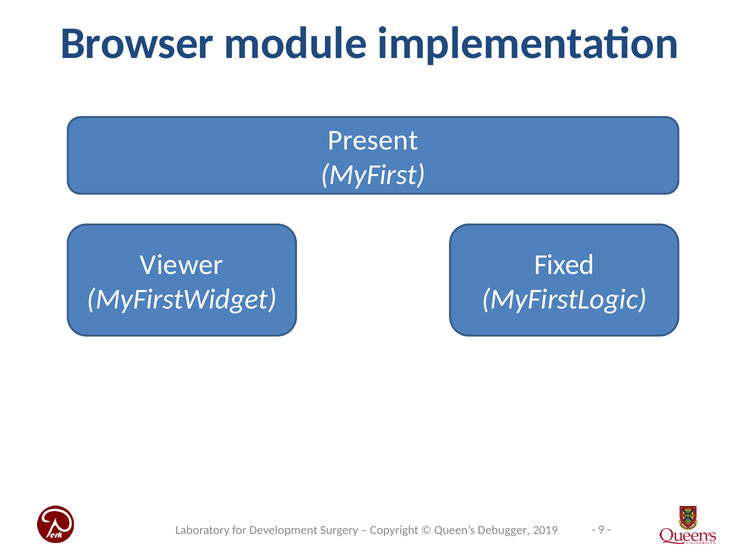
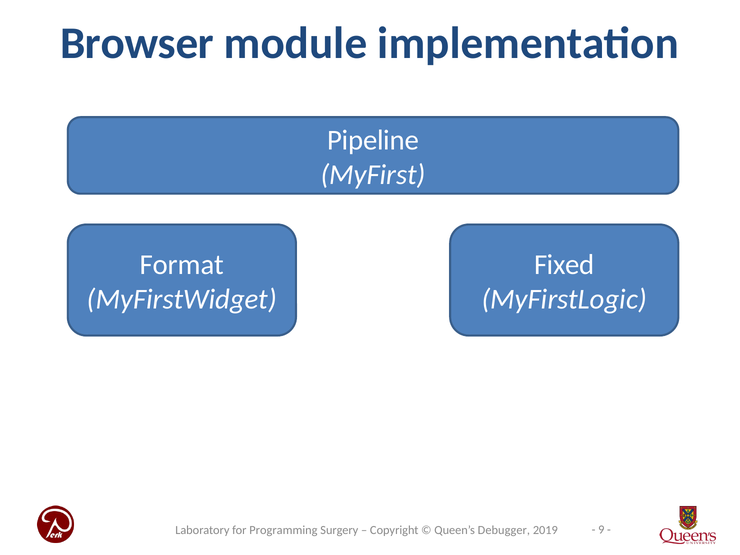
Present: Present -> Pipeline (373, 140)
Viewer: Viewer -> Format (182, 265)
Development: Development -> Programming (283, 530)
